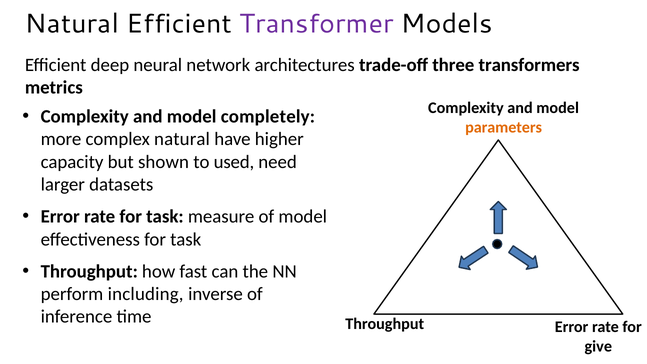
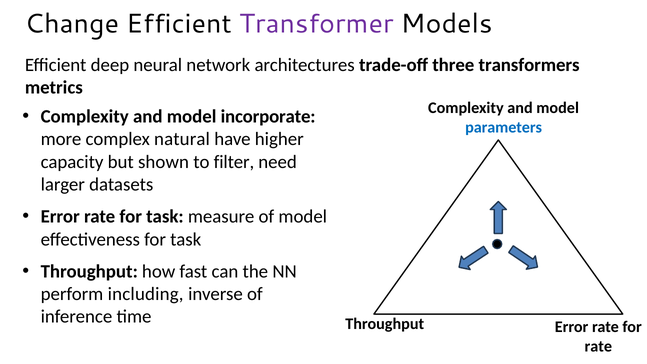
Natural: Natural -> Change (72, 24)
completely: completely -> incorporate (268, 117)
parameters colour: orange -> blue (504, 128)
used: used -> filter (234, 162)
give: give -> rate (598, 346)
